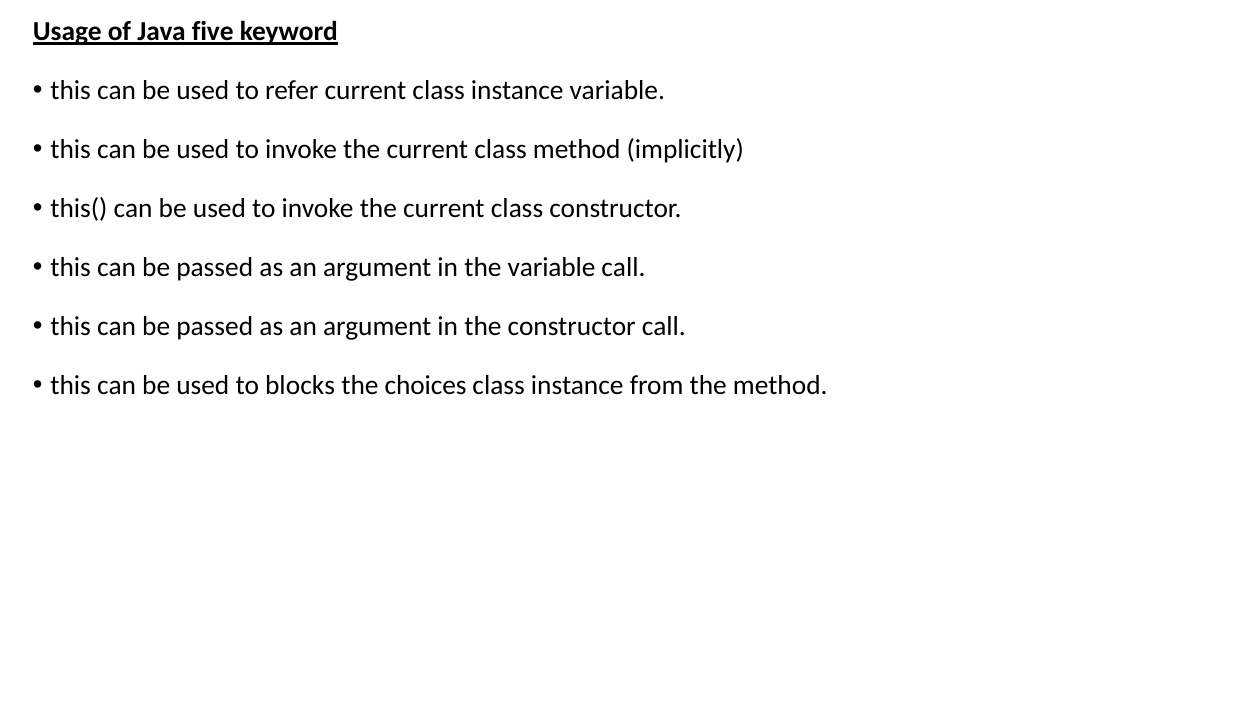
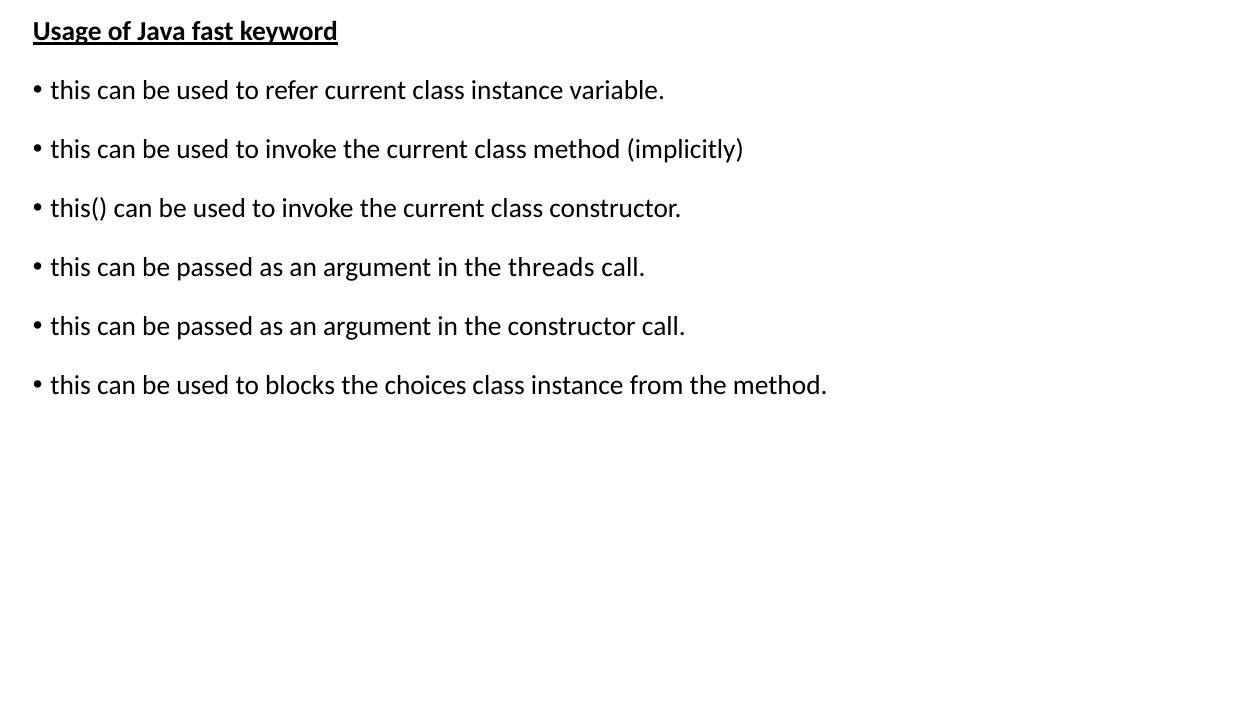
five: five -> fast (213, 32)
the variable: variable -> threads (551, 268)
